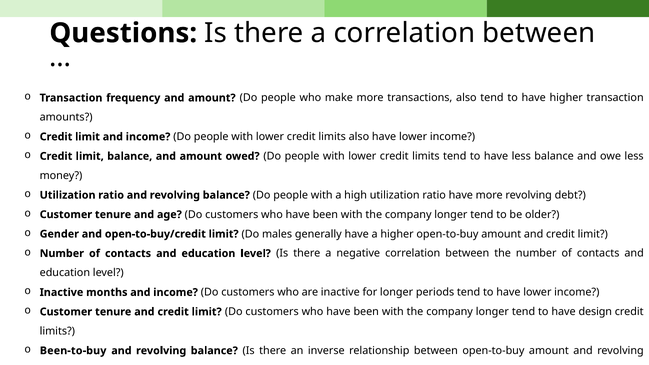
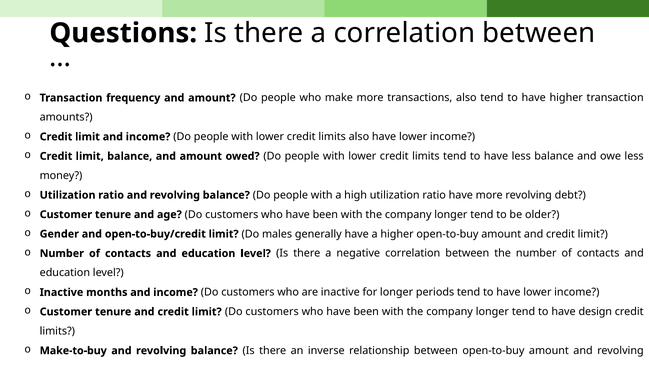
Been-to-buy: Been-to-buy -> Make-to-buy (73, 351)
